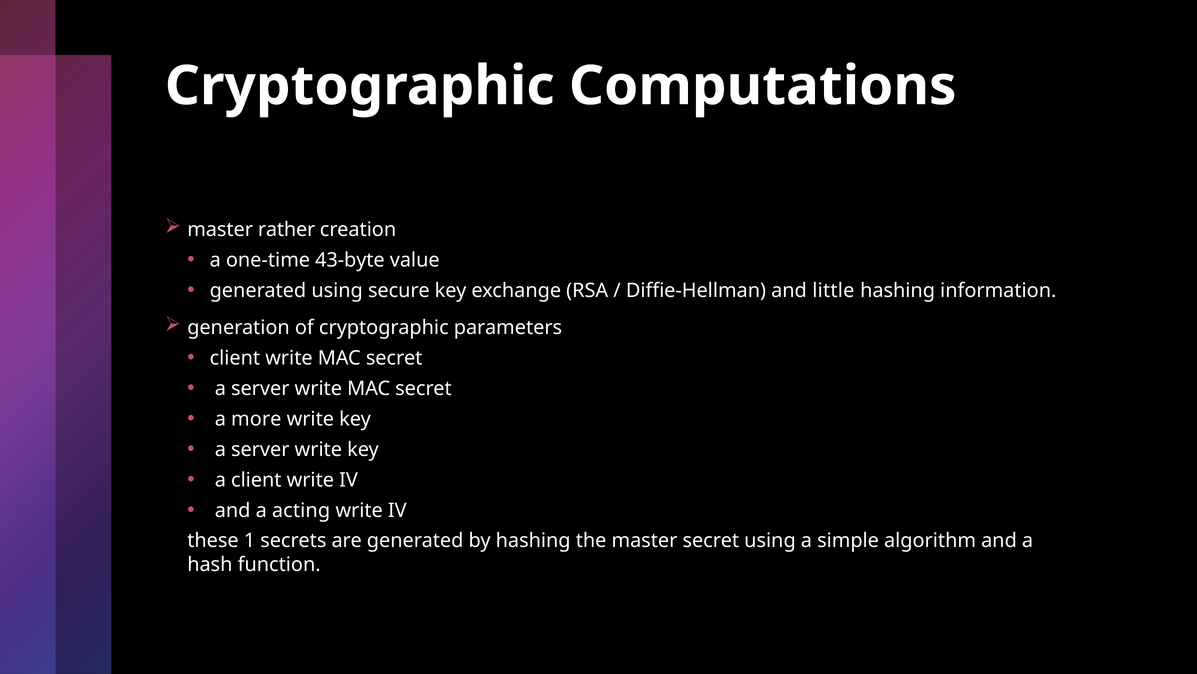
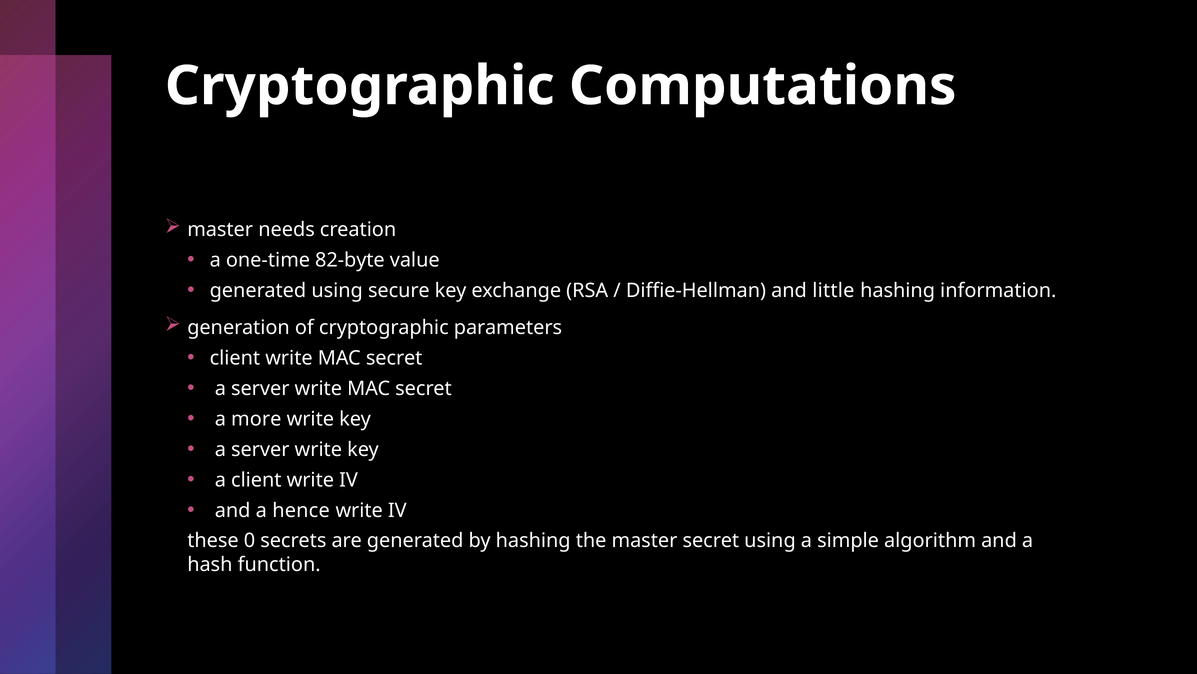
rather: rather -> needs (287, 230)
43-byte: 43-byte -> 82-byte (350, 260)
acting: acting -> hence (301, 510)
1: 1 -> 0 (249, 540)
